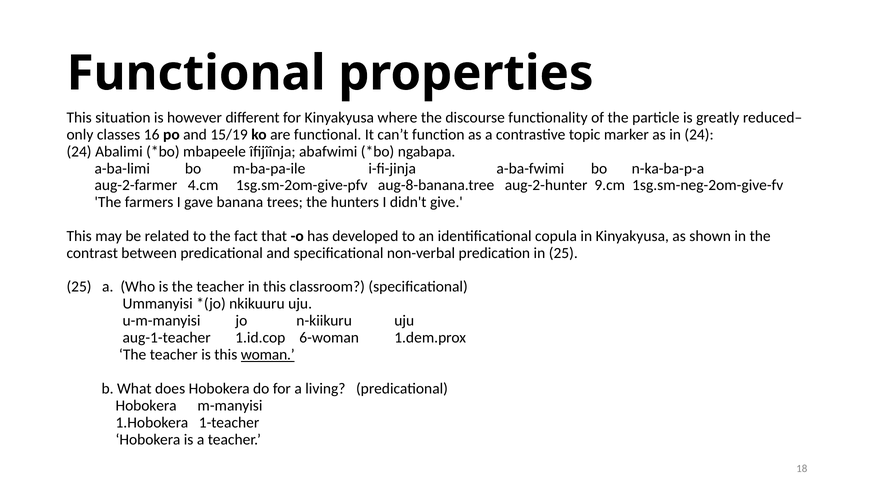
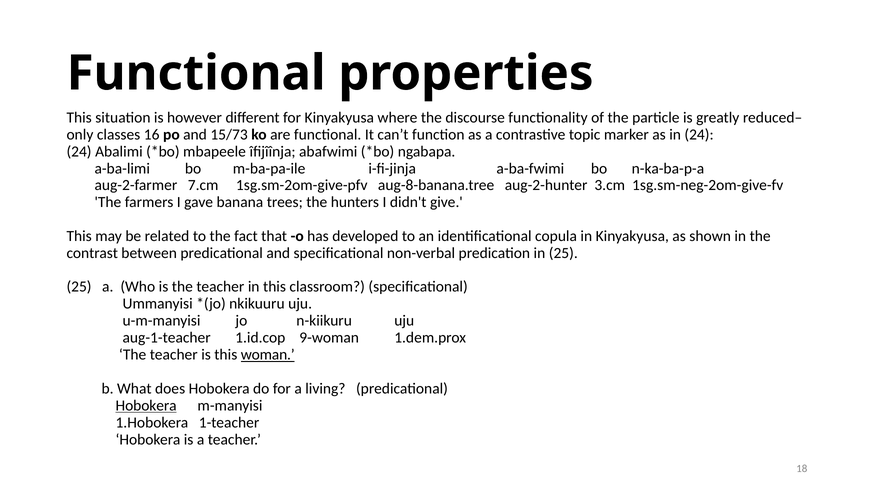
15/19: 15/19 -> 15/73 (229, 135)
4.cm: 4.cm -> 7.cm (203, 186)
9.cm: 9.cm -> 3.cm (610, 186)
6-woman: 6-woman -> 9-woman (329, 338)
Hobokera underline: none -> present (146, 406)
